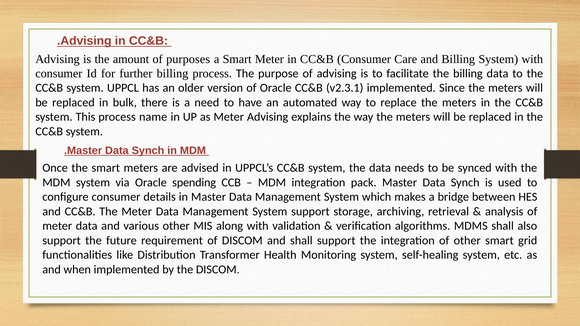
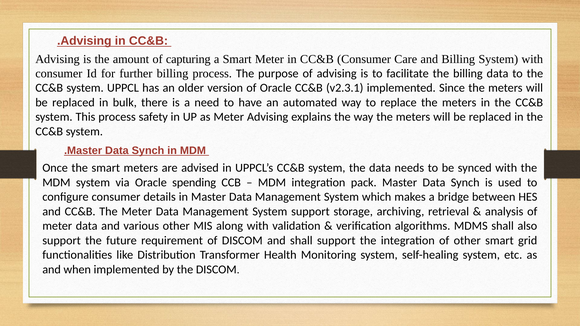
purposes: purposes -> capturing (188, 59)
name: name -> safety (153, 117)
